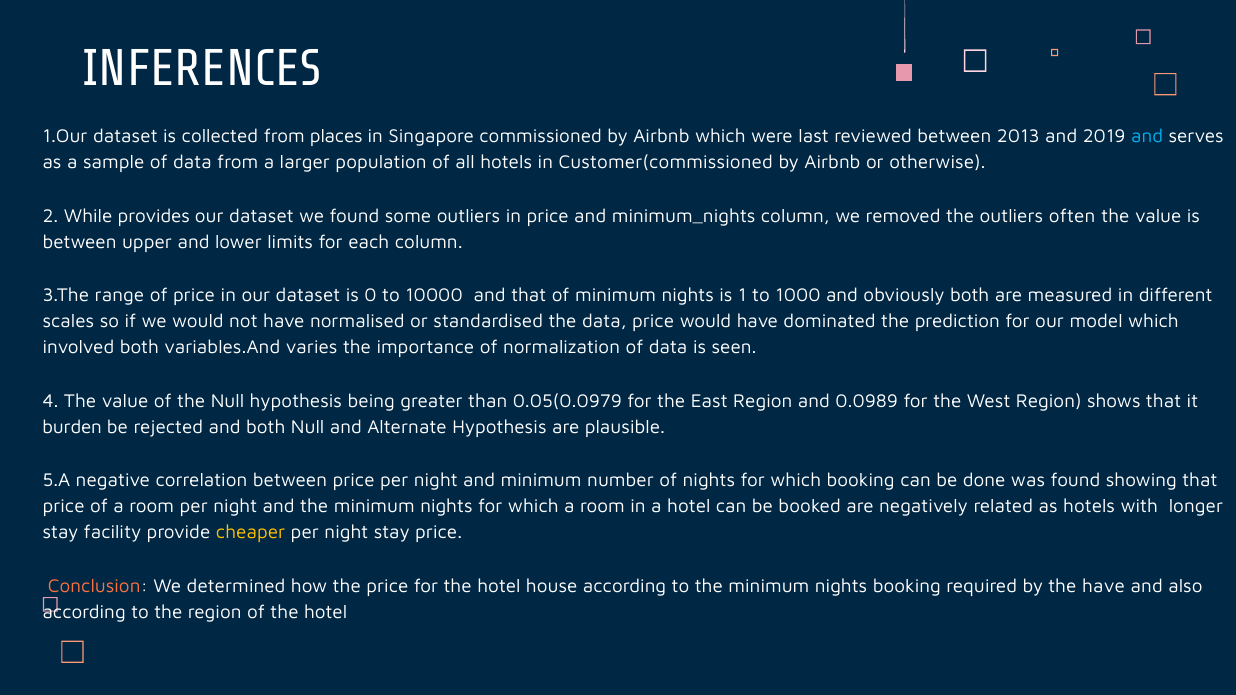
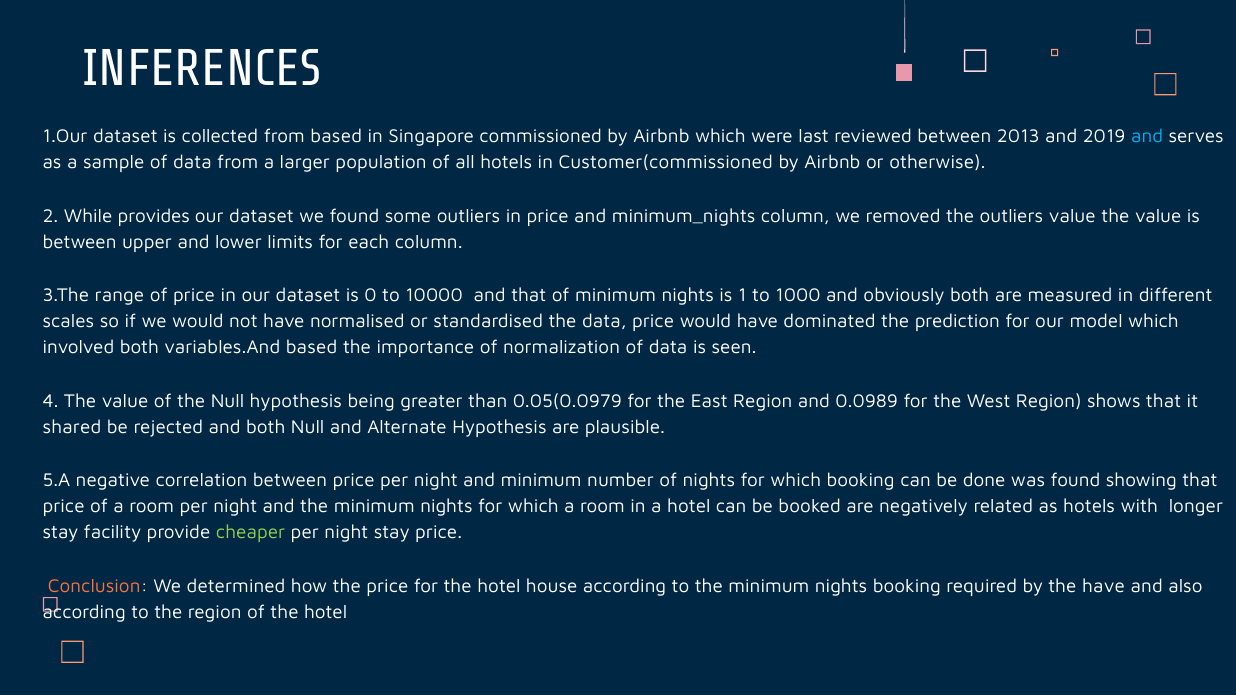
from places: places -> based (336, 137)
outliers often: often -> value (1072, 216)
variables.And varies: varies -> based (312, 348)
burden: burden -> shared (72, 427)
cheaper colour: yellow -> light green (251, 533)
